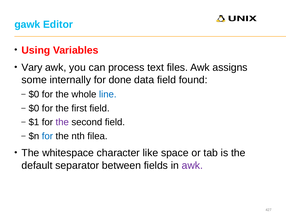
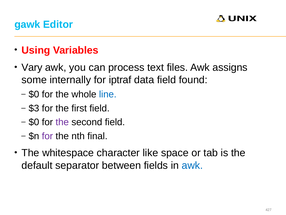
done: done -> iptraf (120, 80)
$0: $0 -> $3 (34, 108)
$1: $1 -> $0 (34, 122)
for colour: blue -> purple (47, 136)
filea: filea -> final (97, 136)
awk colour: purple -> blue (192, 165)
